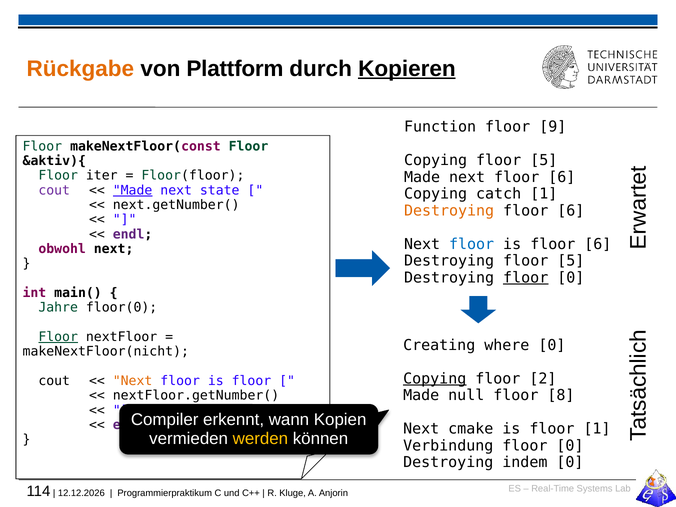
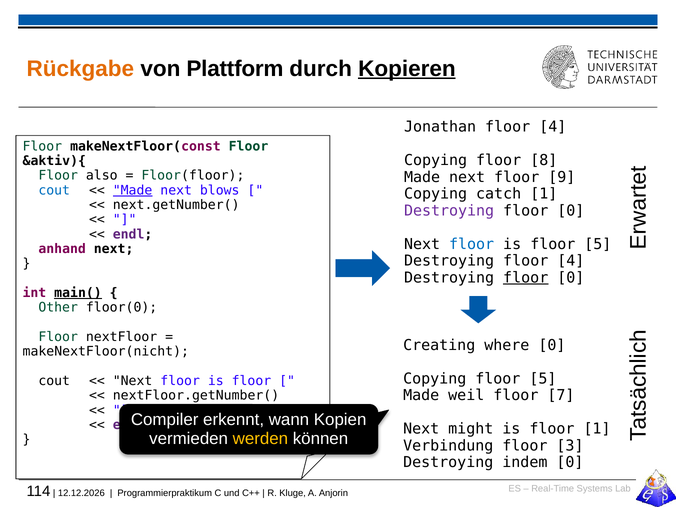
Function: Function -> Jonathan (440, 127)
9: 9 -> 4 (553, 127)
Copying floor 5: 5 -> 8 (544, 160)
iter: iter -> also (102, 176)
next floor 6: 6 -> 9 (562, 177)
cout colour: purple -> blue (54, 190)
state: state -> blows (220, 190)
Destroying colour: orange -> purple (449, 211)
6: 6 -> 0 (571, 211)
is floor 6: 6 -> 5 (598, 244)
obwohl: obwohl -> anhand (62, 249)
Destroying floor 5: 5 -> 4 (571, 261)
main( underline: none -> present (78, 293)
Jahre: Jahre -> Other (58, 308)
Floor underline: present -> none (58, 337)
Copying underline: present -> none (435, 379)
2: 2 -> 5 (543, 379)
Next colour: orange -> black (133, 381)
null: null -> weil (466, 395)
8: 8 -> 7 (561, 395)
cmake: cmake -> might (471, 429)
0: 0 -> 3 (570, 446)
